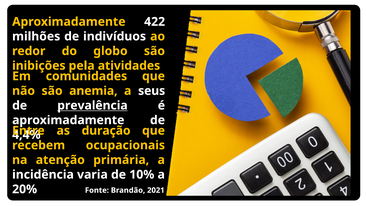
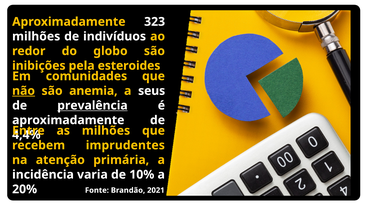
422: 422 -> 323 (155, 22)
atividades: atividades -> esteroides (129, 66)
não underline: none -> present (24, 91)
as duração: duração -> milhões (106, 131)
ocupacionais: ocupacionais -> imprudentes (125, 145)
